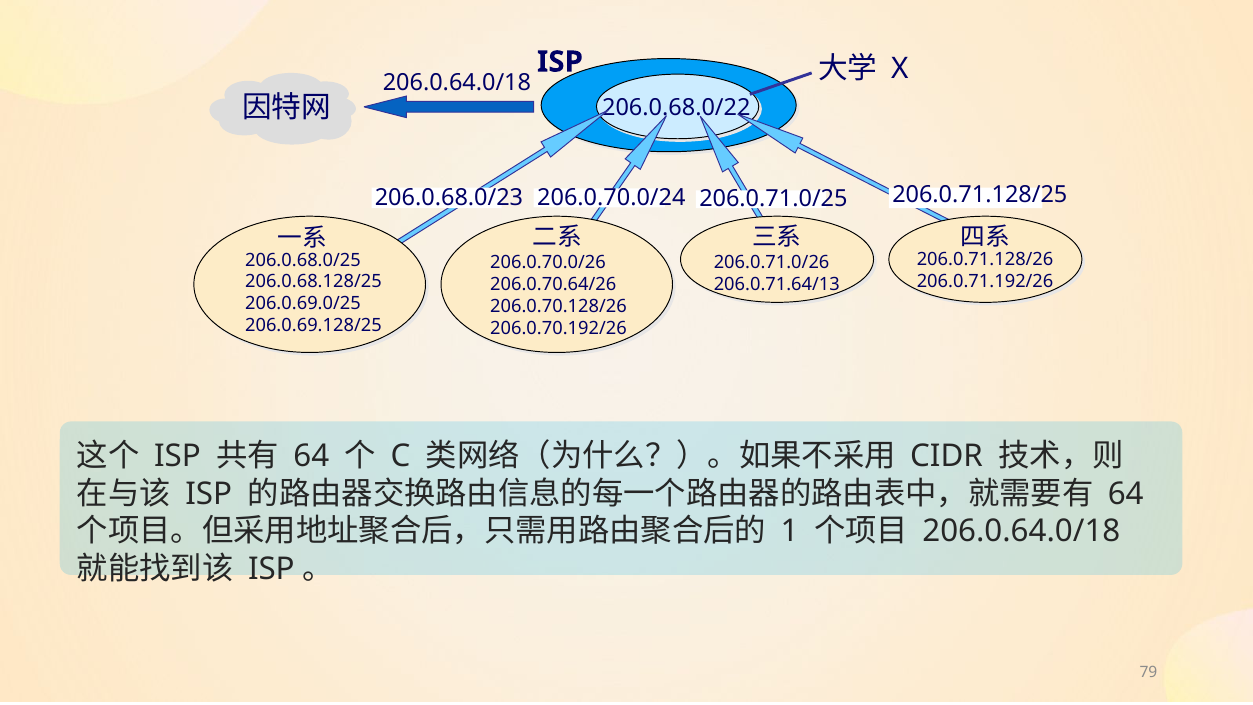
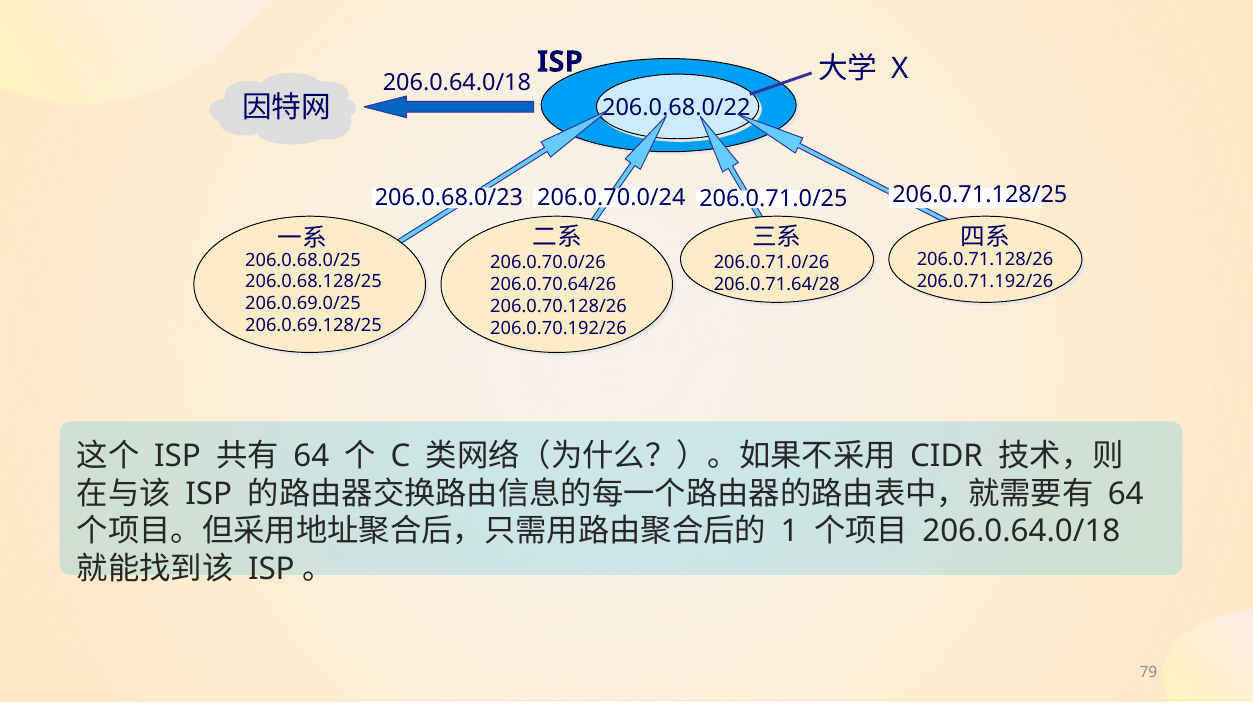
206.0.71.64/13: 206.0.71.64/13 -> 206.0.71.64/28 (777, 285)
